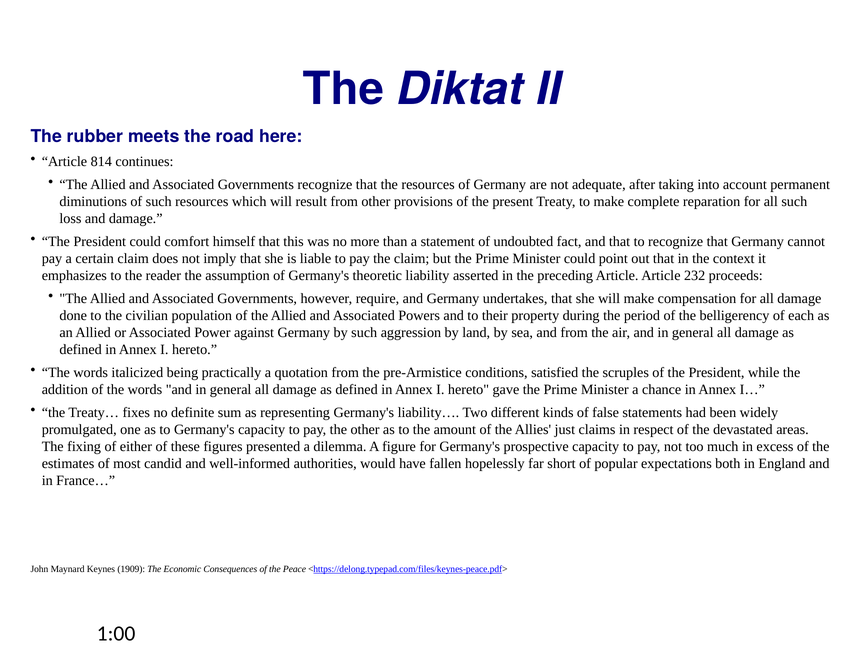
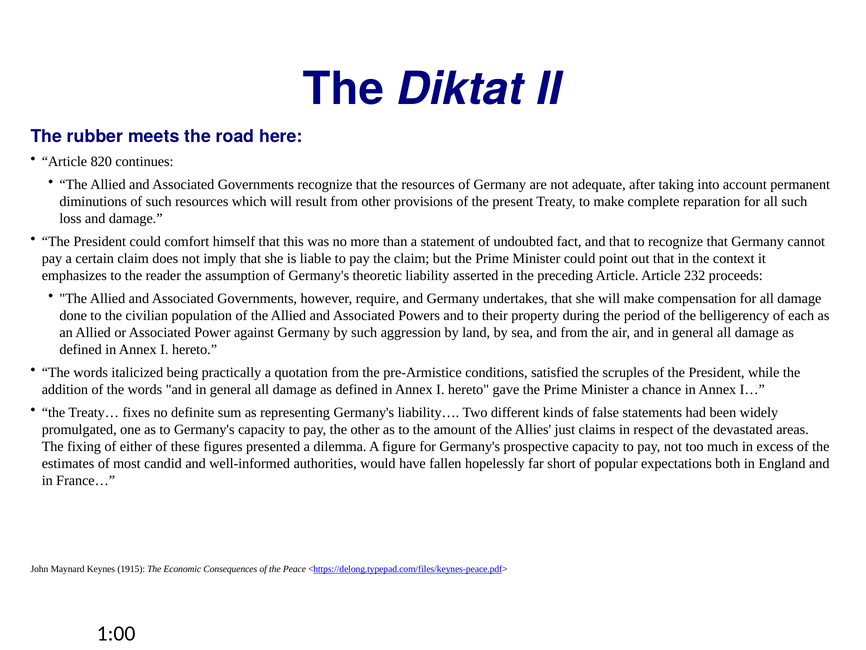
814: 814 -> 820 (101, 161)
1909: 1909 -> 1915 (131, 569)
